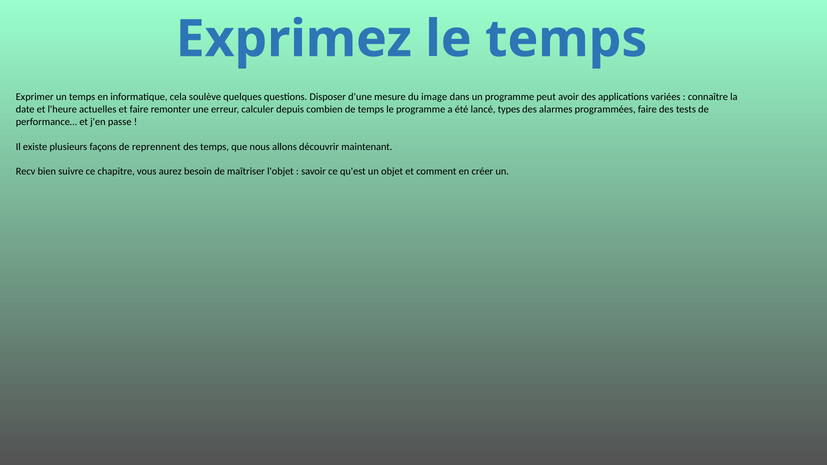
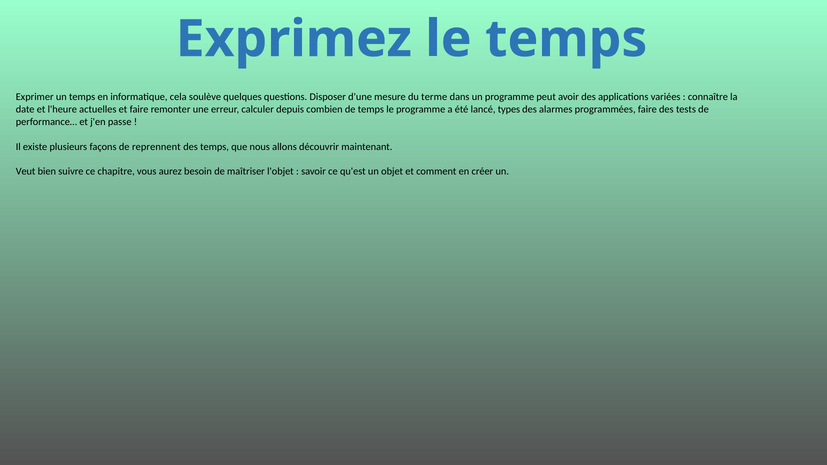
image: image -> terme (434, 97)
Recv: Recv -> Veut (26, 172)
